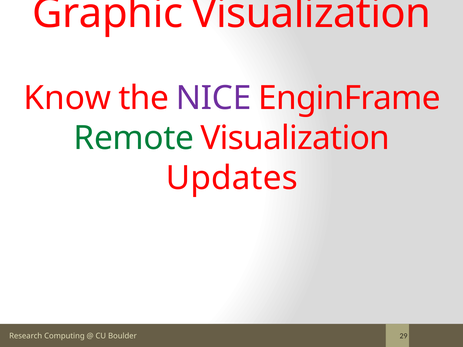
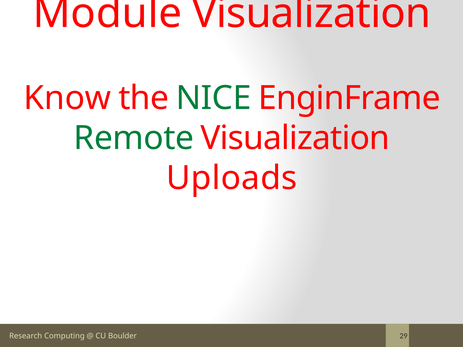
Graphic: Graphic -> Module (107, 13)
NICE colour: purple -> green (214, 98)
Updates: Updates -> Uploads (232, 178)
